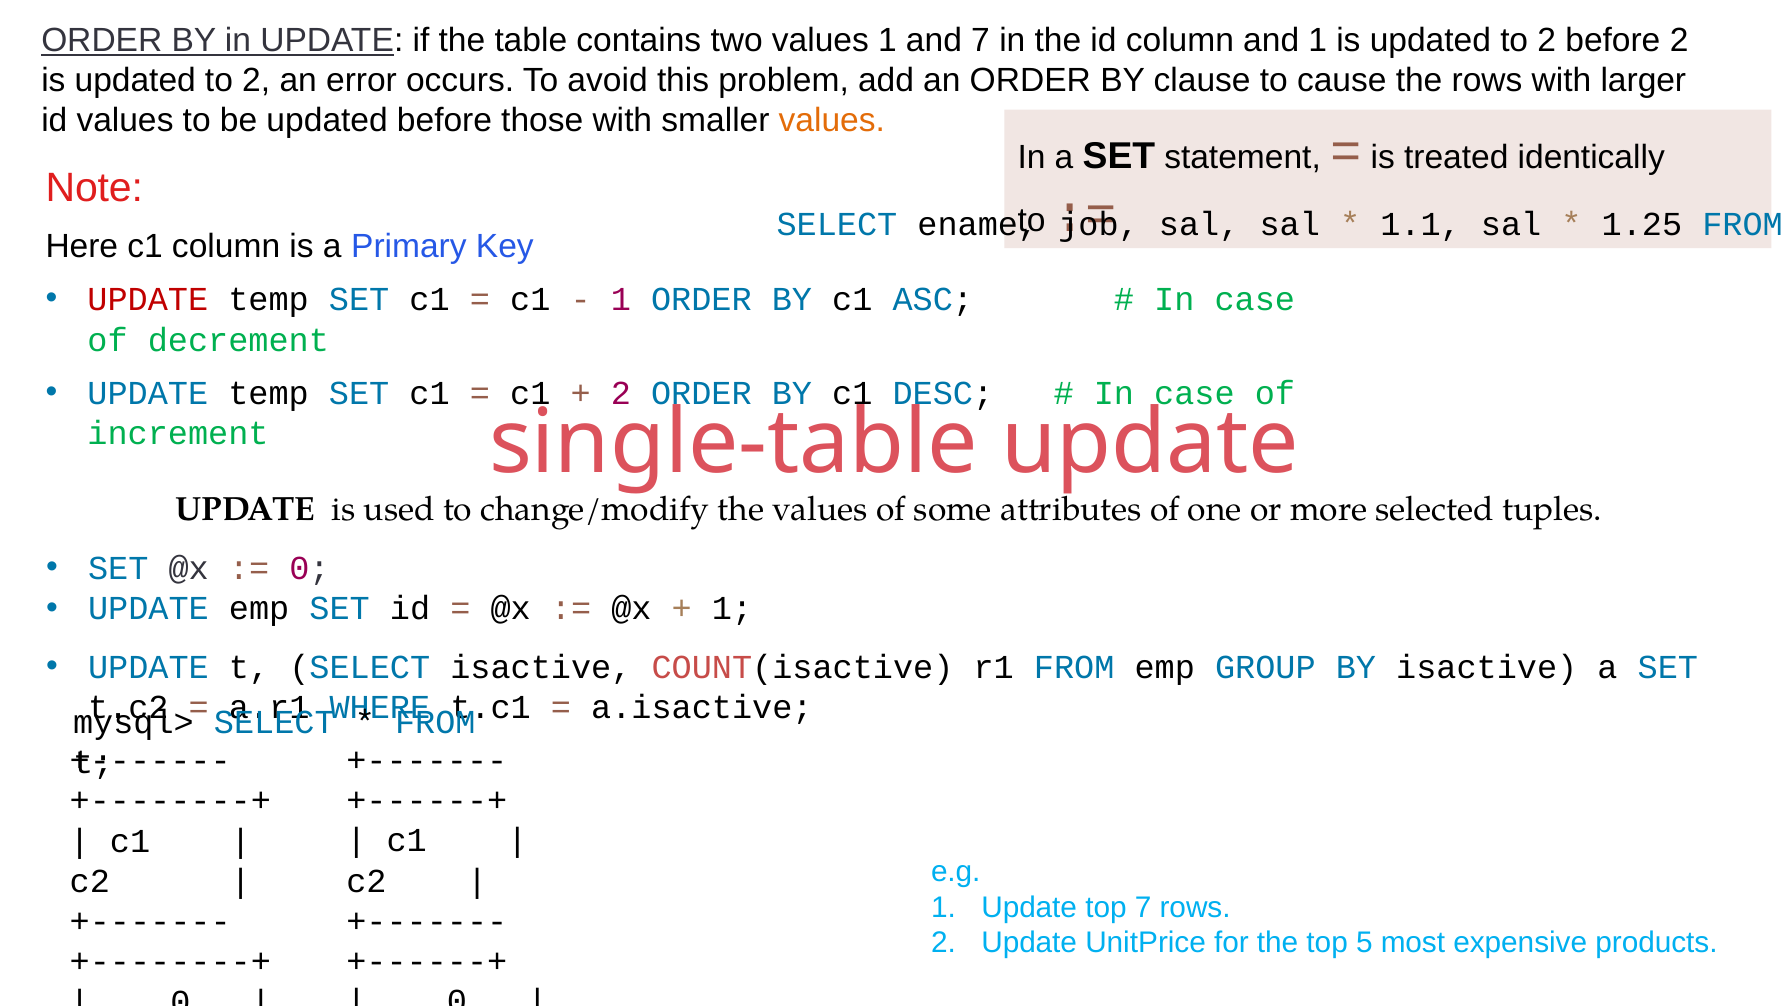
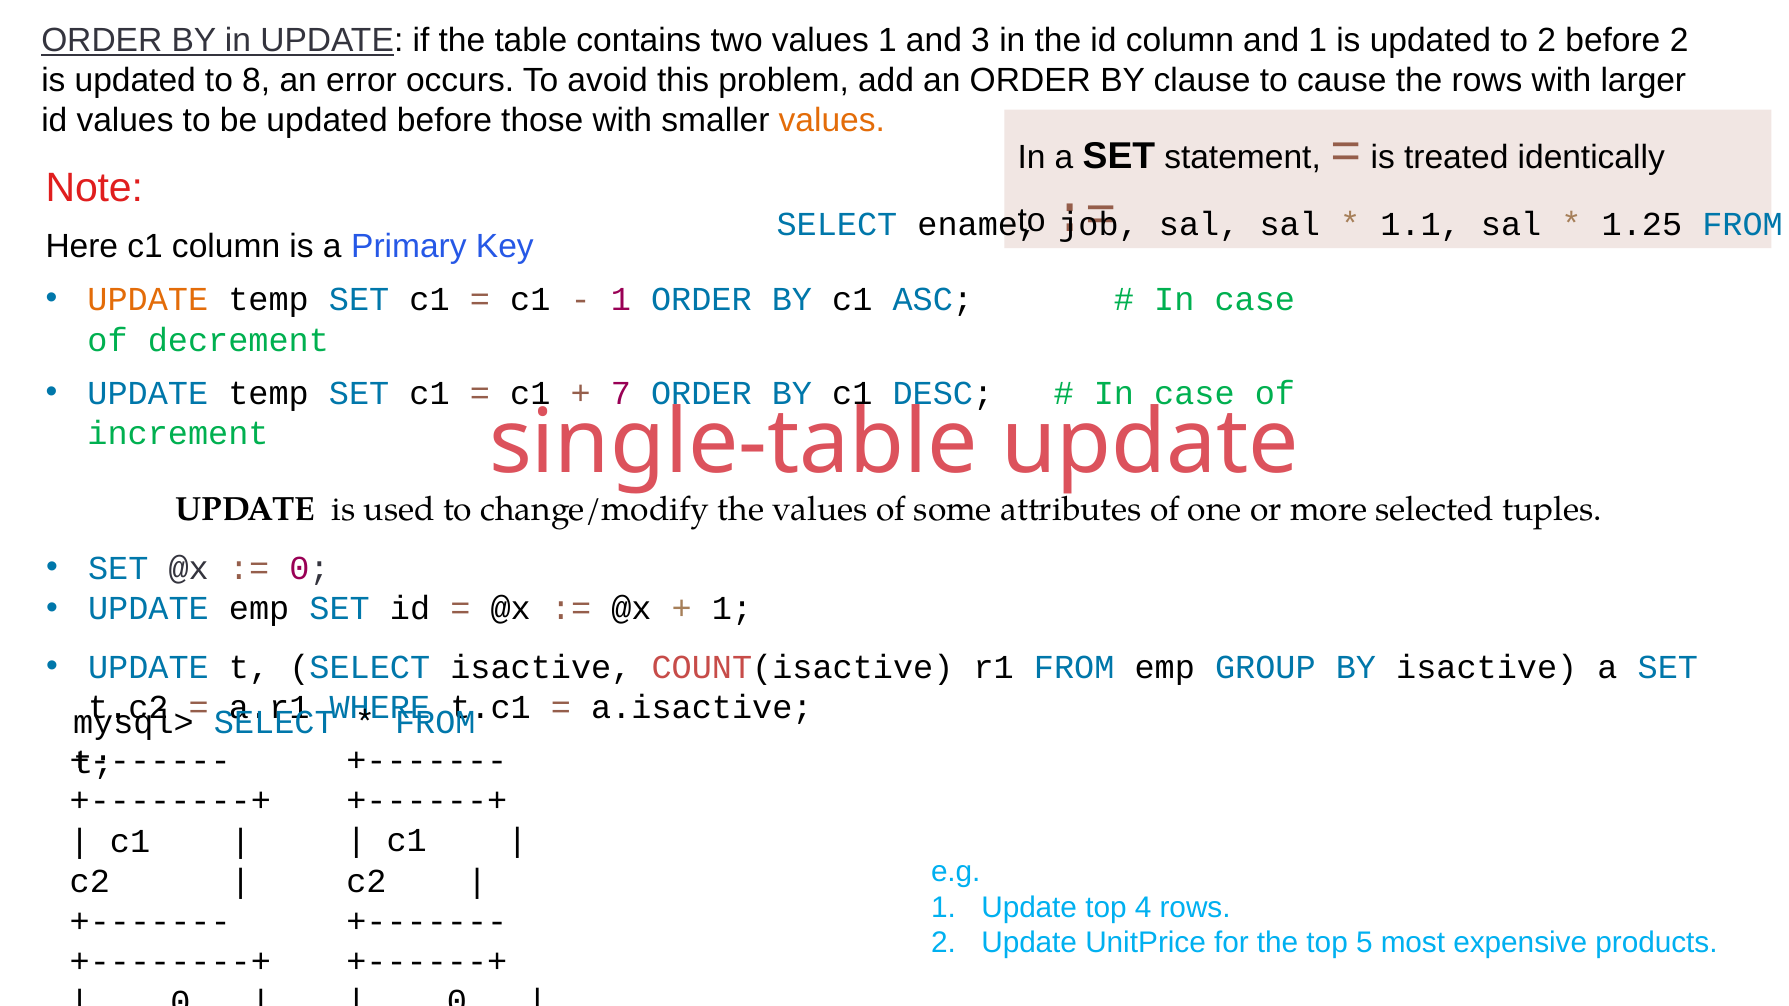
and 7: 7 -> 3 (981, 40)
2: 2 -> 8 (256, 80)
UPDATE colour: red -> orange (148, 300)
2: 2 -> 7 (621, 394)
top 7: 7 -> 4 (1143, 908)
